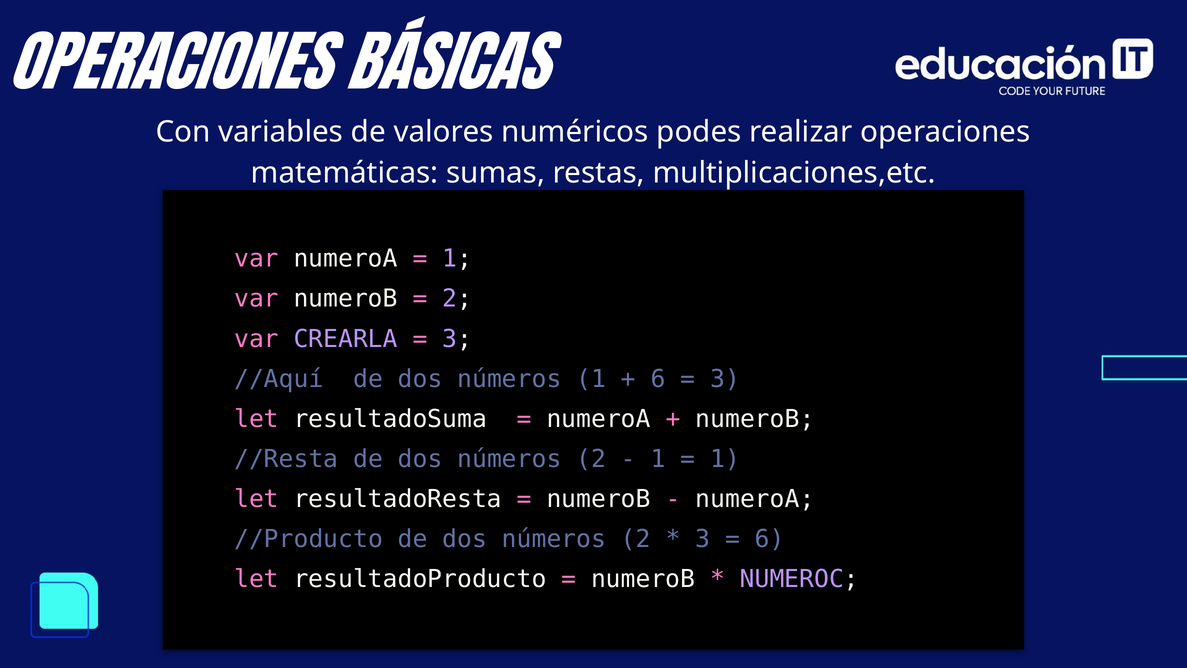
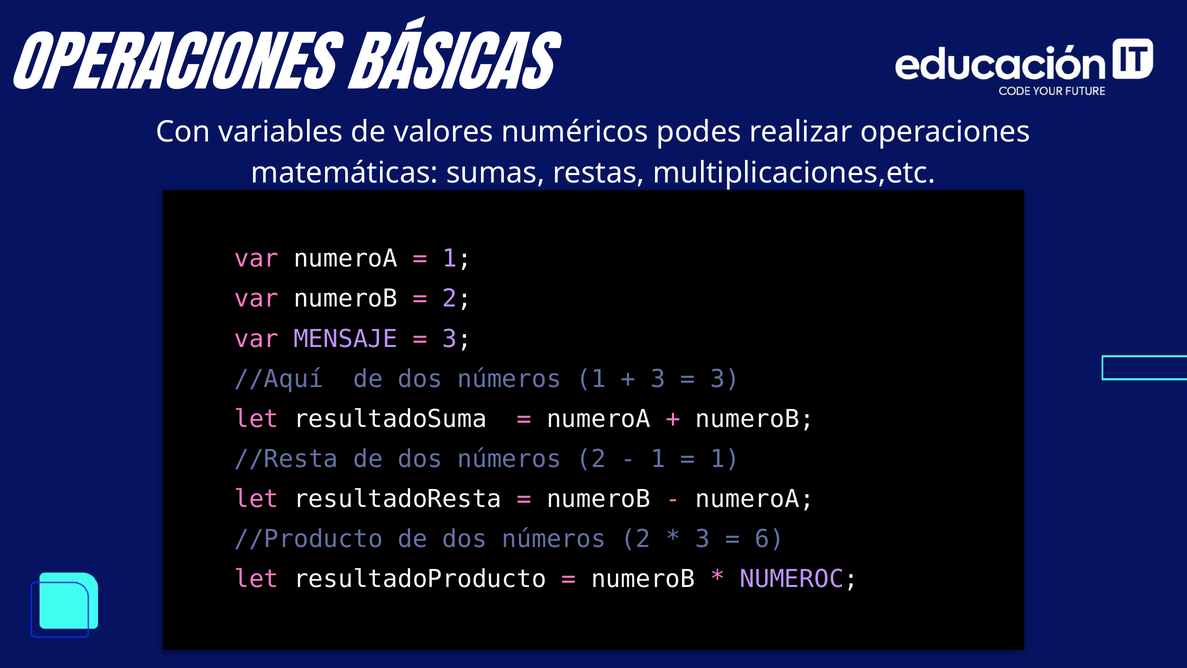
CREARLA: CREARLA -> MENSAJE (346, 339)
6: 6 -> 3 (658, 379)
